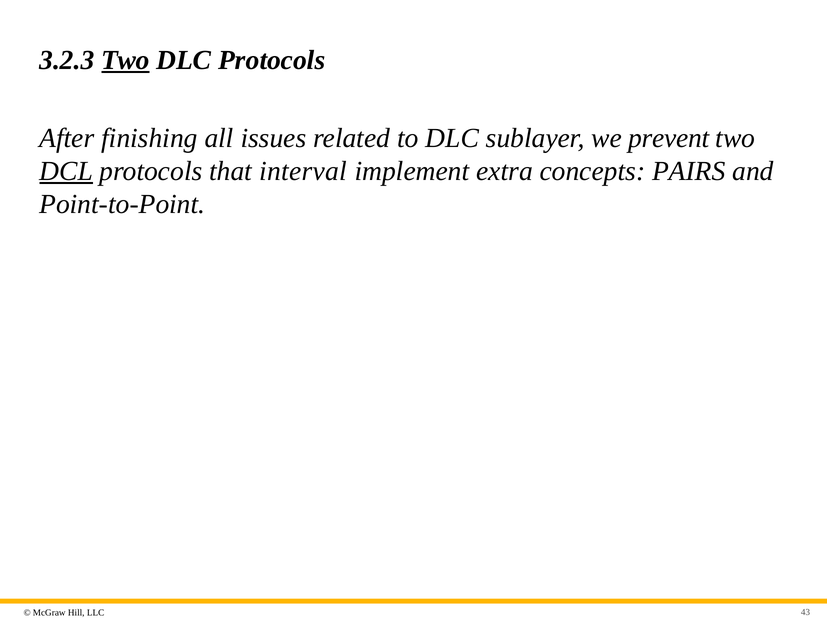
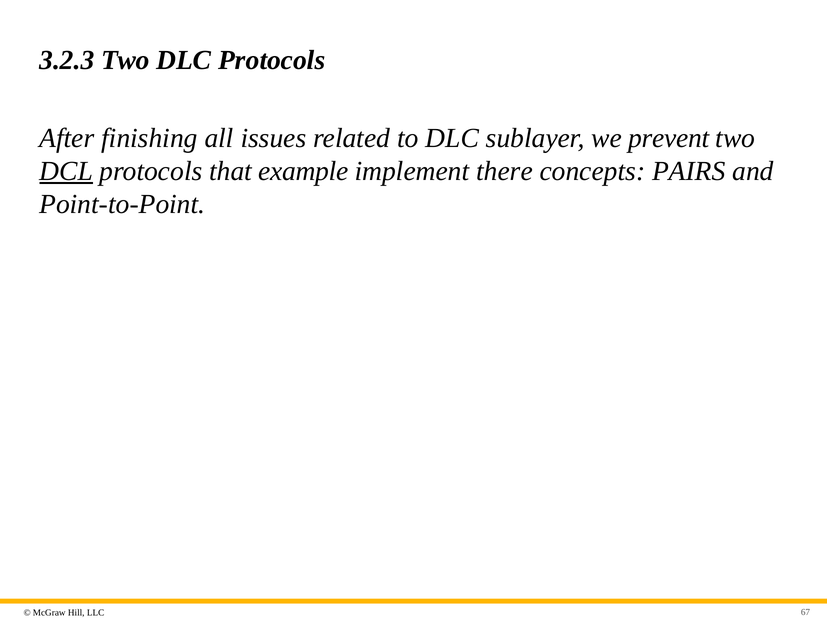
Two underline: present -> none (125, 60)
interval: interval -> example (304, 171)
extra: extra -> there (505, 171)
43: 43 -> 67 (805, 612)
